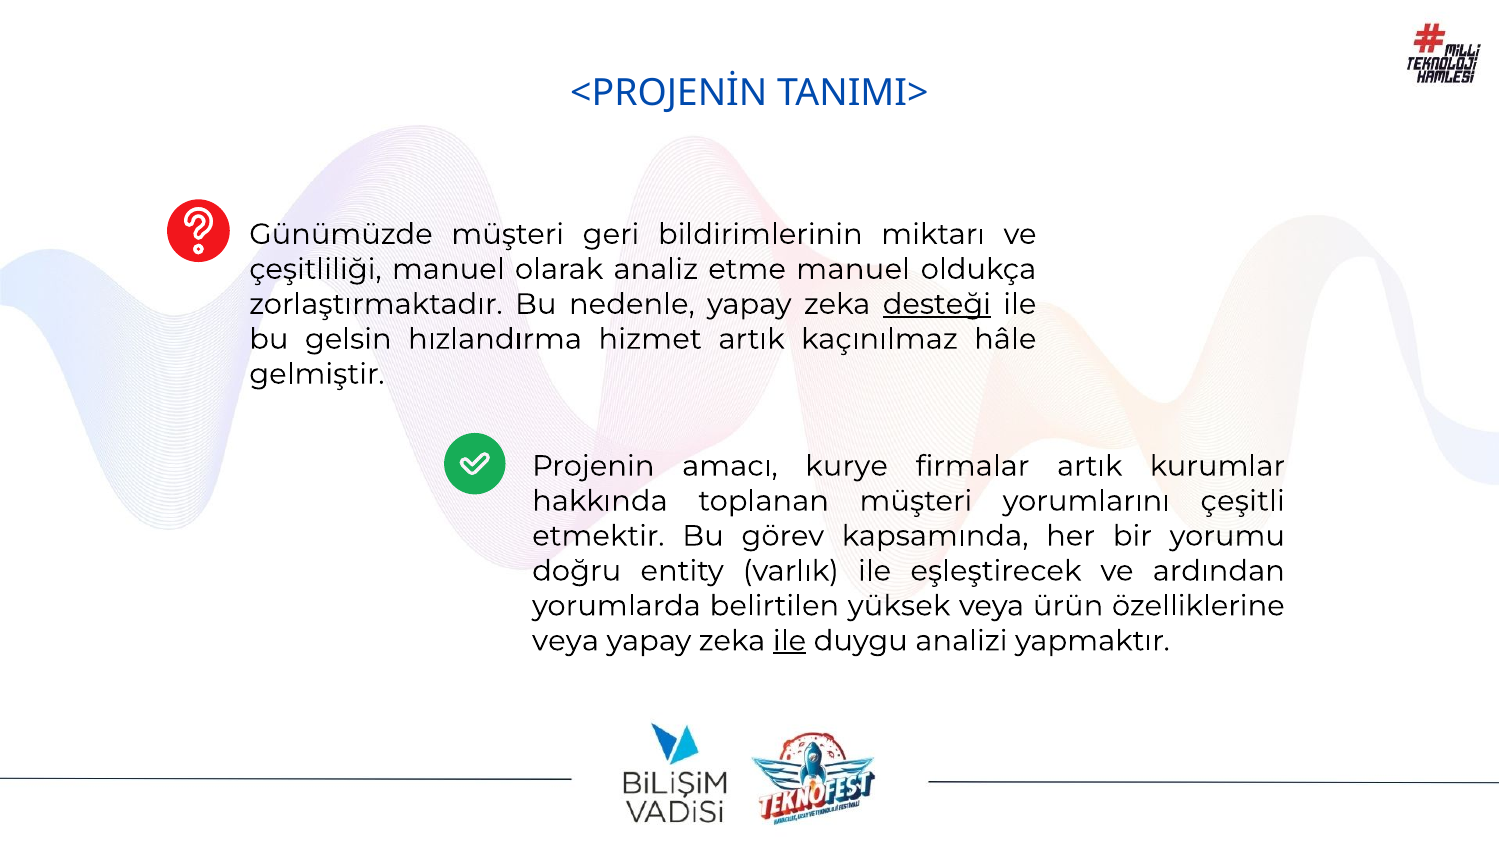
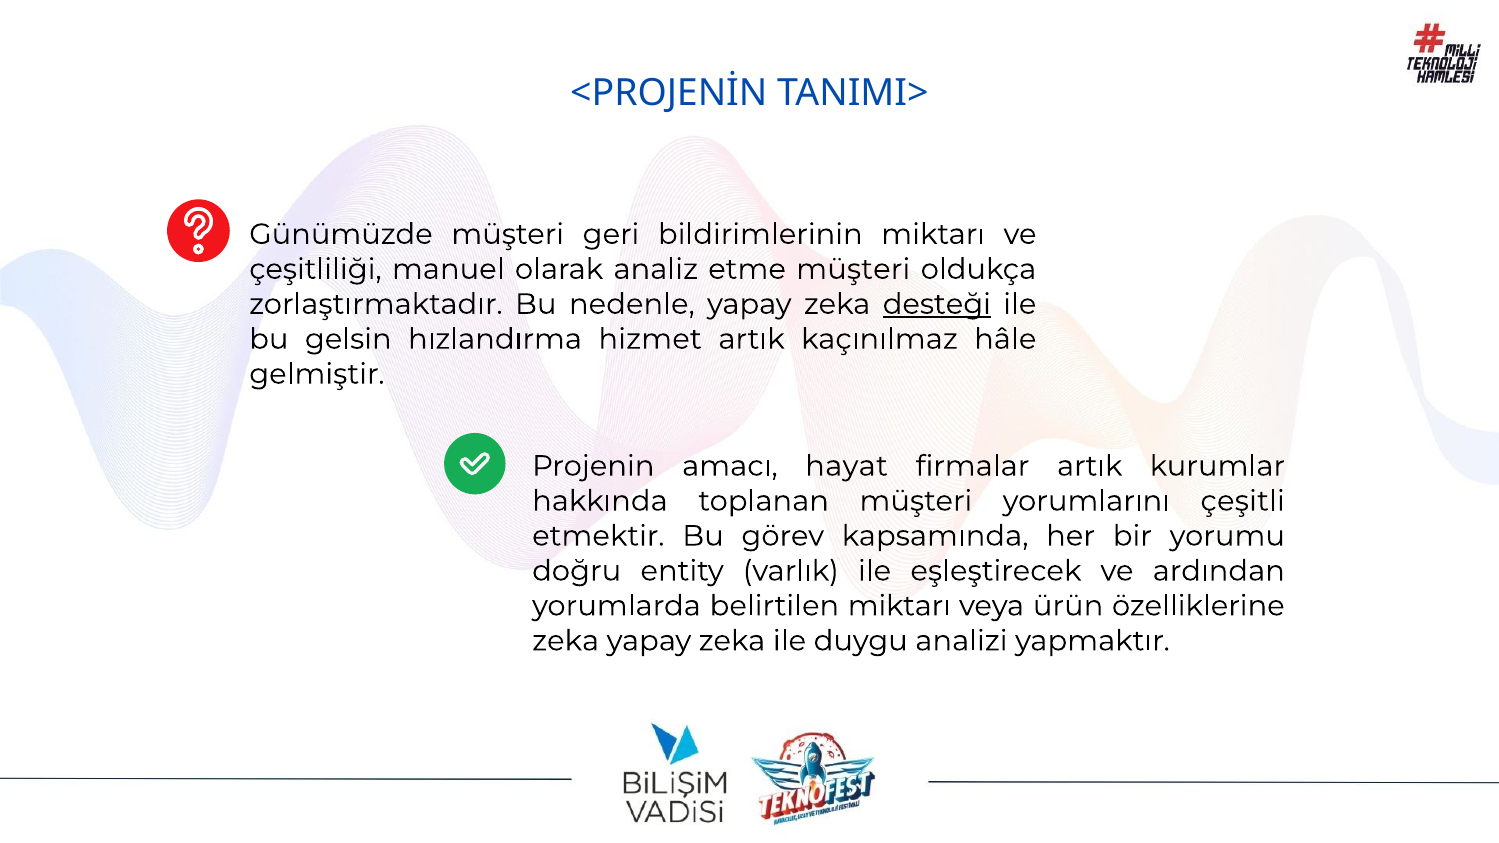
etme manuel: manuel -> müşteri (853, 269)
kurye: kurye -> hayat (847, 466)
belirtilen yüksek: yüksek -> miktarı (899, 606)
veya: veya -> zeka (566, 641)
ile underline: present -> none (789, 641)
